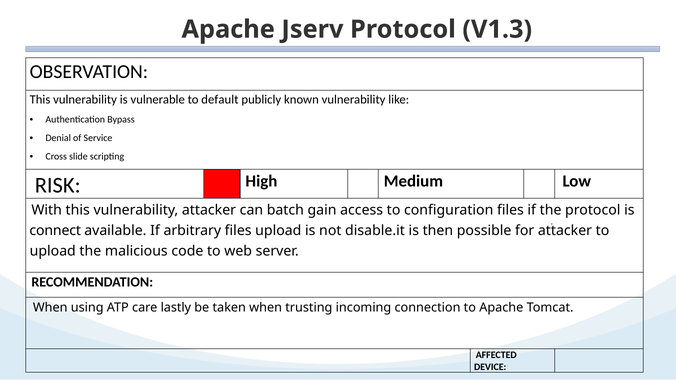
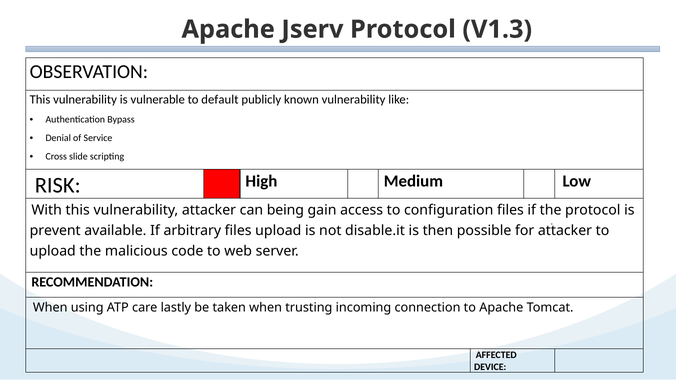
batch: batch -> being (285, 210)
connect: connect -> prevent (55, 231)
